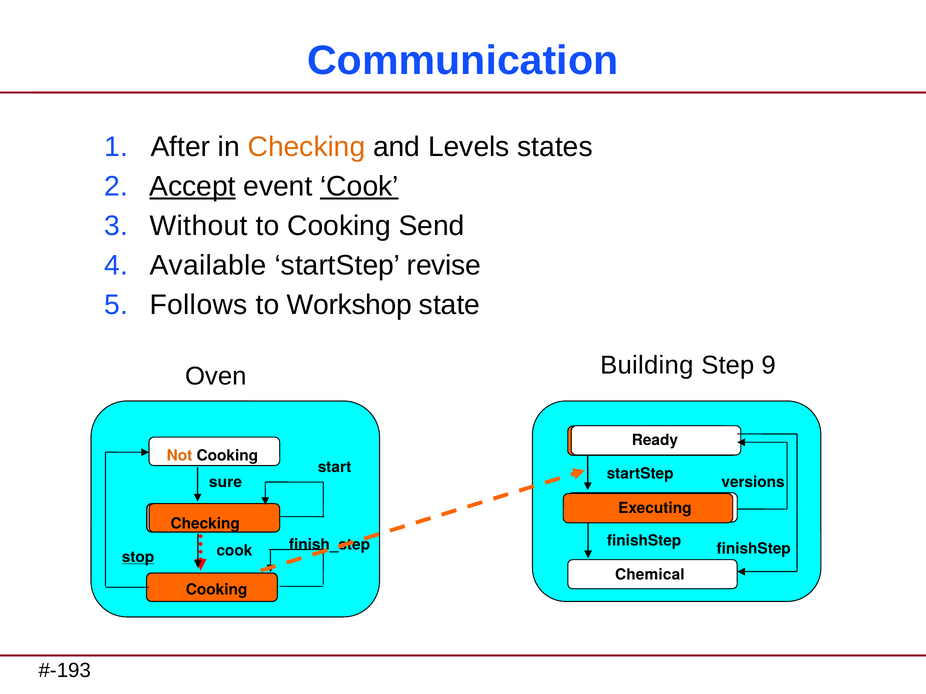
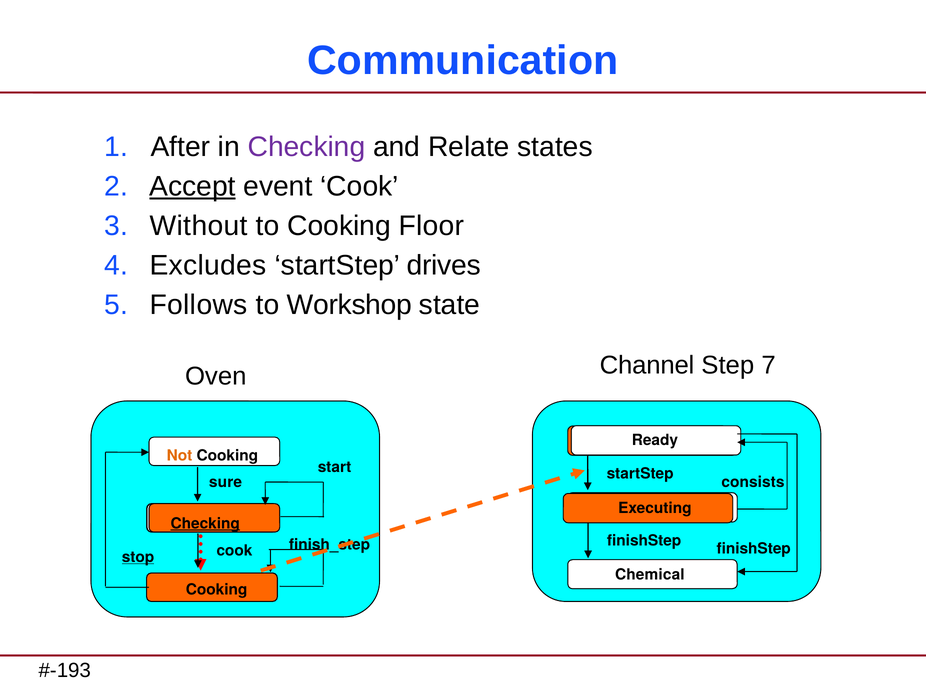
Checking colour: orange -> purple (307, 147)
Levels: Levels -> Relate (469, 147)
Cook underline: present -> none (359, 187)
Send: Send -> Floor (431, 226)
Available: Available -> Excludes (208, 266)
revise: revise -> drives (444, 266)
Building: Building -> Channel (647, 365)
9: 9 -> 7 (769, 365)
versions: versions -> consists (753, 482)
Checking underline: none -> present (205, 524)
